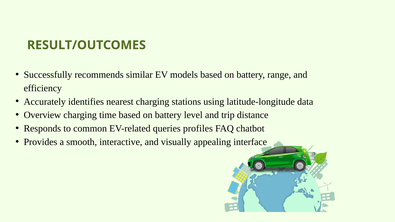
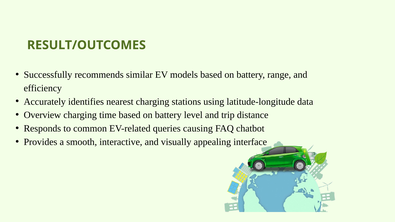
profiles: profiles -> causing (198, 129)
